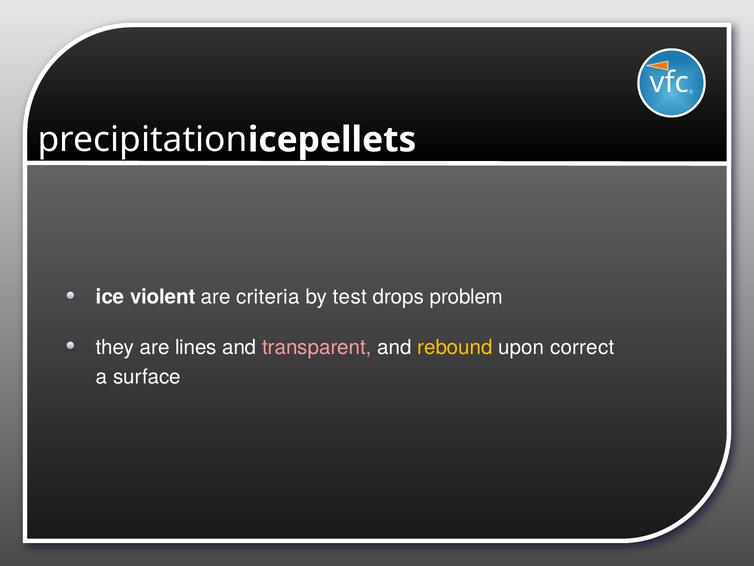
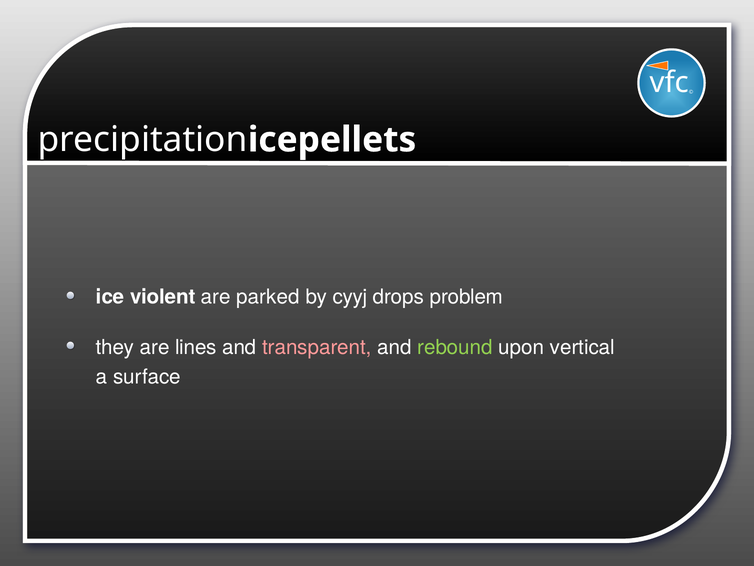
criteria: criteria -> parked (268, 297)
test: test -> cyyj (350, 297)
rebound colour: yellow -> light green (455, 347)
correct: correct -> vertical (582, 347)
